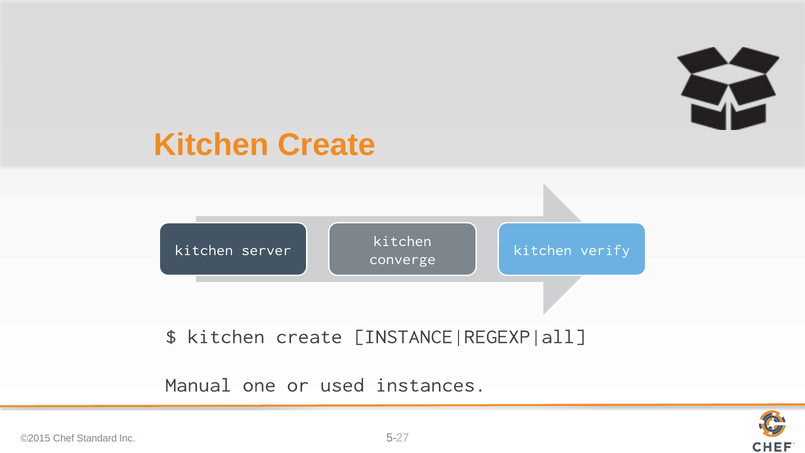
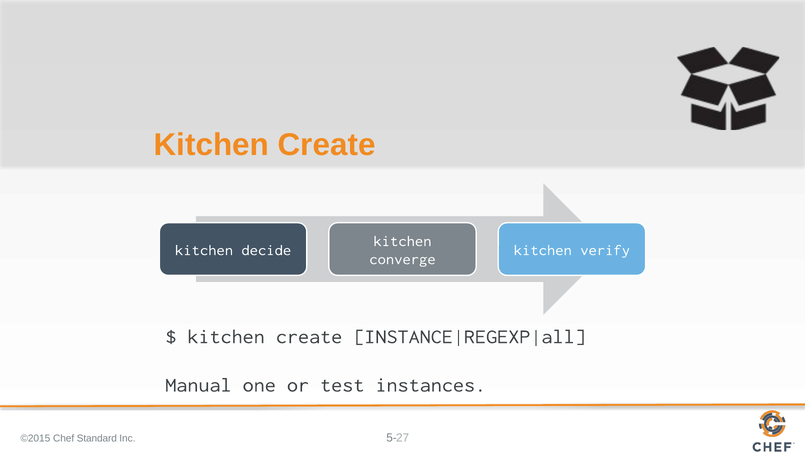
server: server -> decide (266, 250)
used: used -> test (342, 385)
